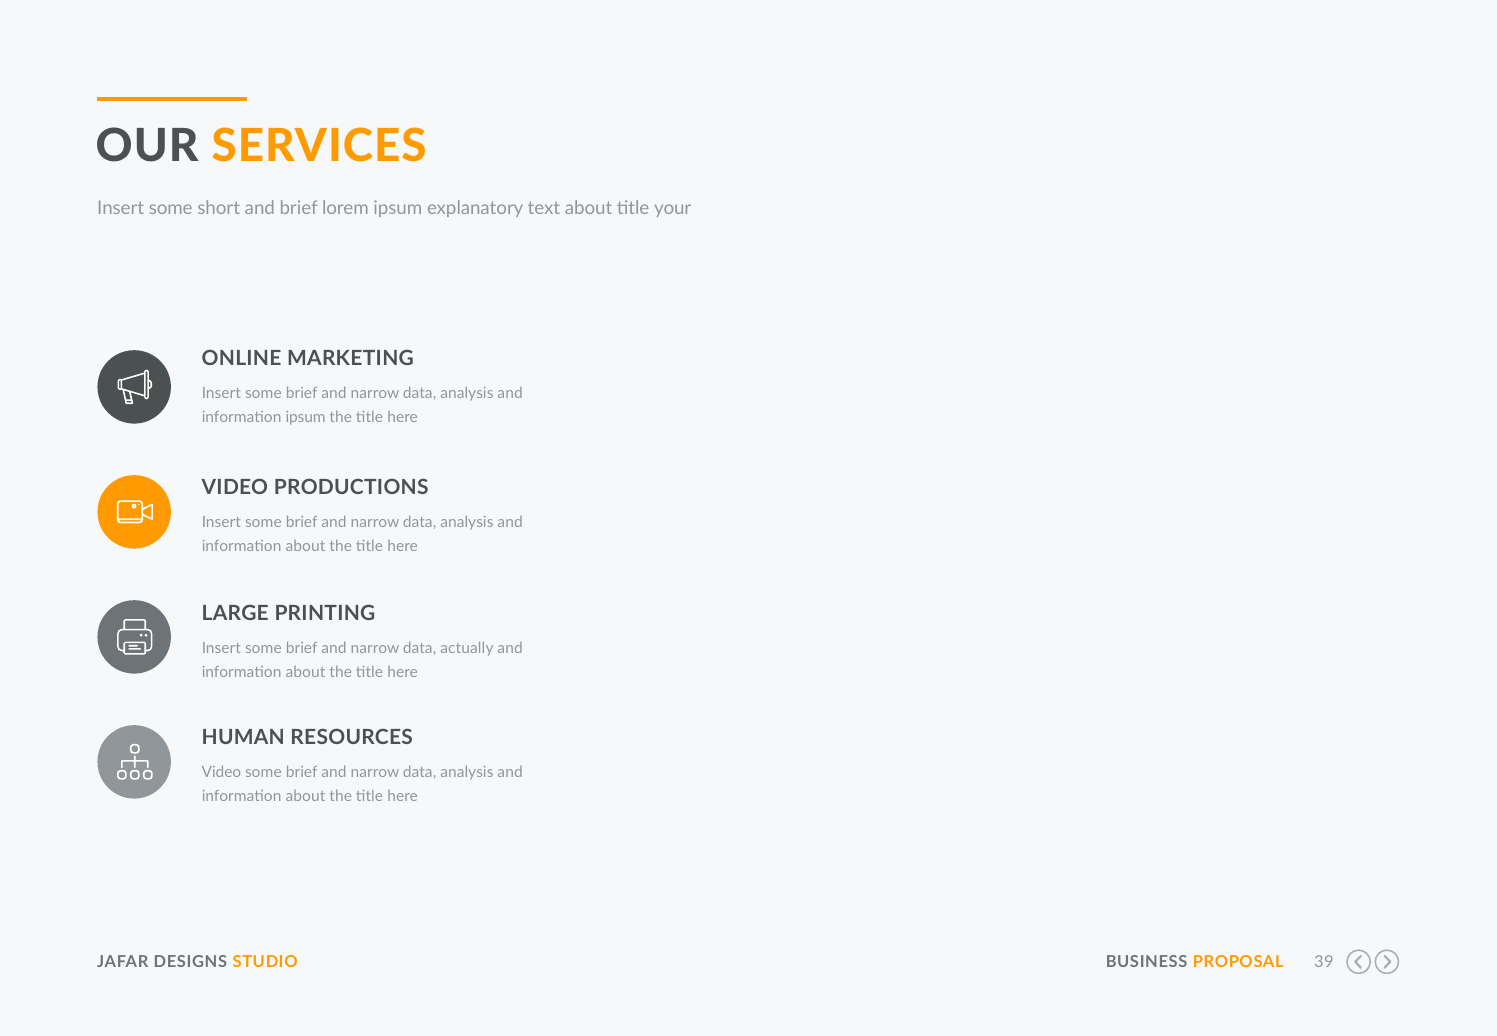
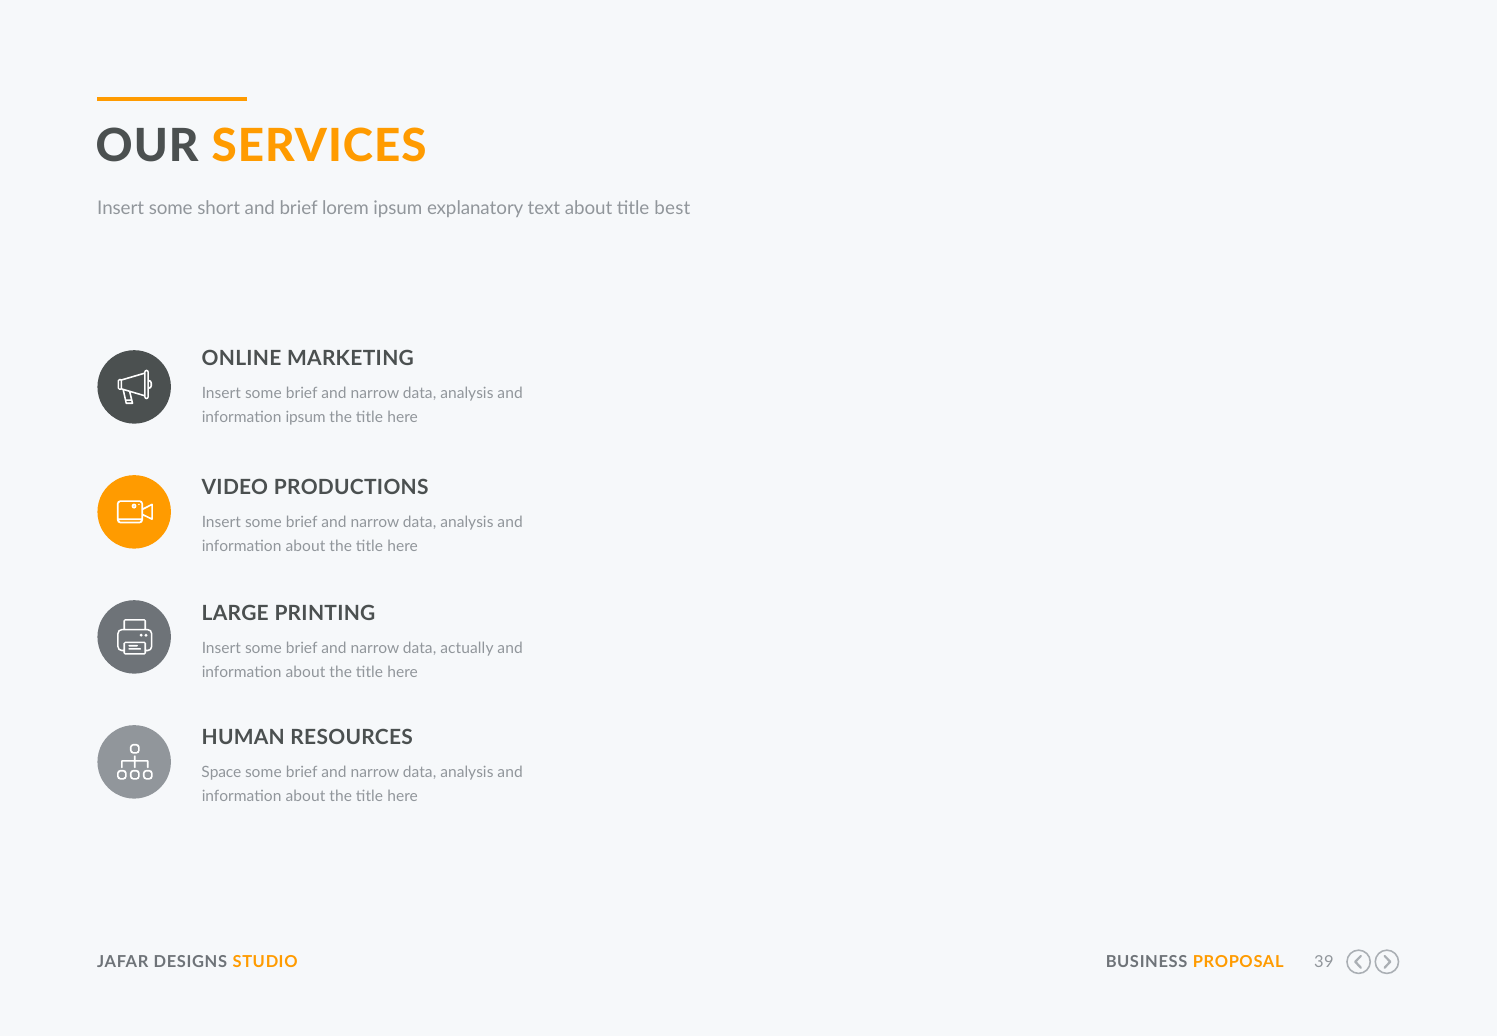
your: your -> best (672, 208)
Video: Video -> Space (221, 772)
